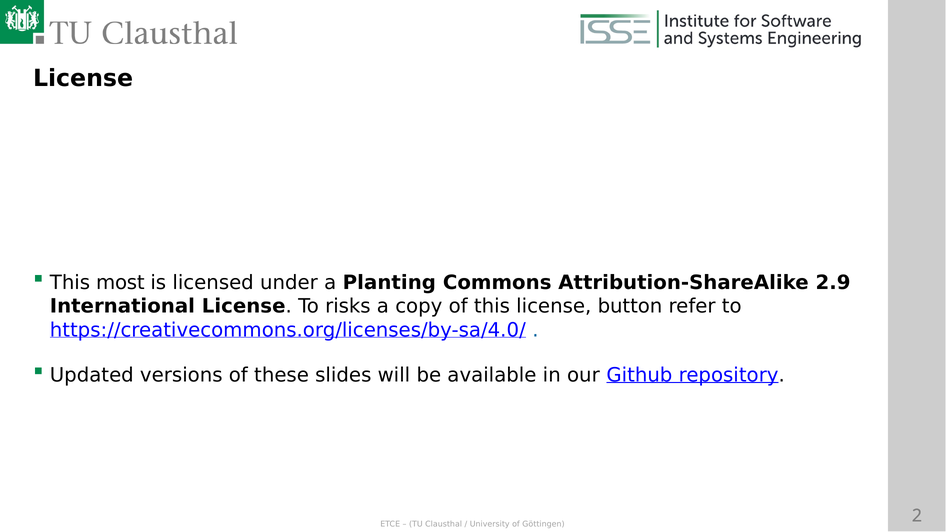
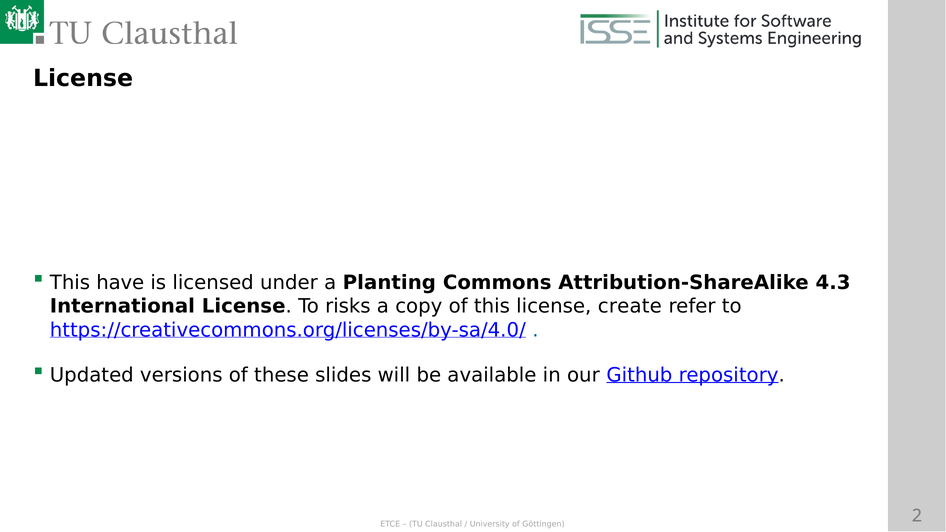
most: most -> have (120, 283)
2.9: 2.9 -> 4.3 (833, 283)
button: button -> create (630, 306)
